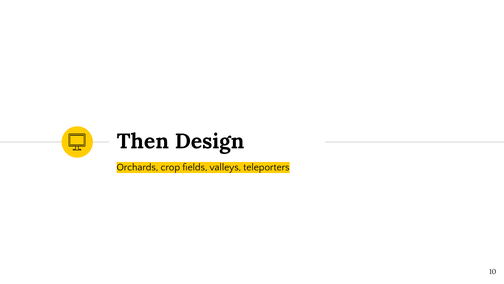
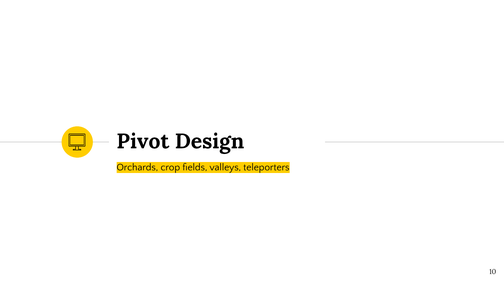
Then: Then -> Pivot (143, 141)
